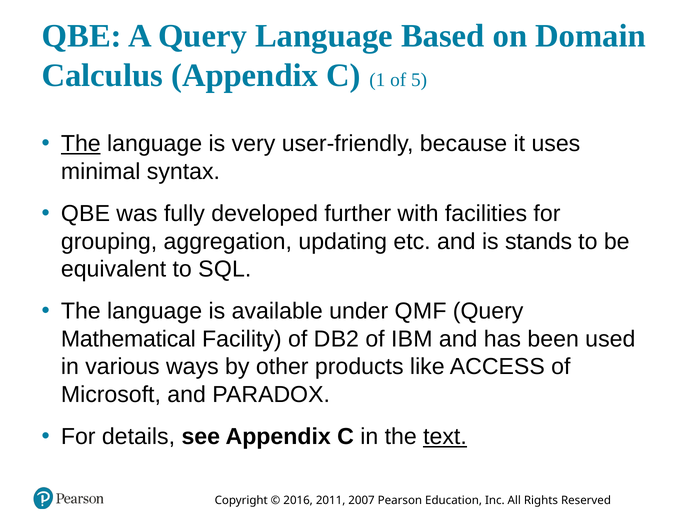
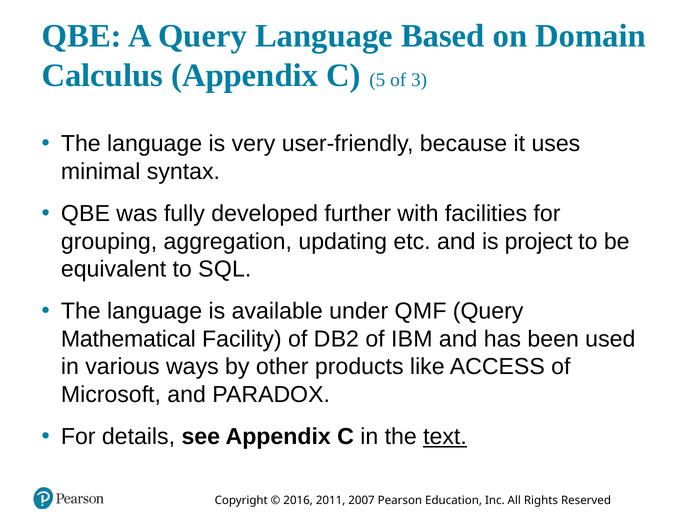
1: 1 -> 5 (377, 80)
5: 5 -> 3 (419, 80)
The underline: present -> none (81, 144)
stands: stands -> project (539, 241)
